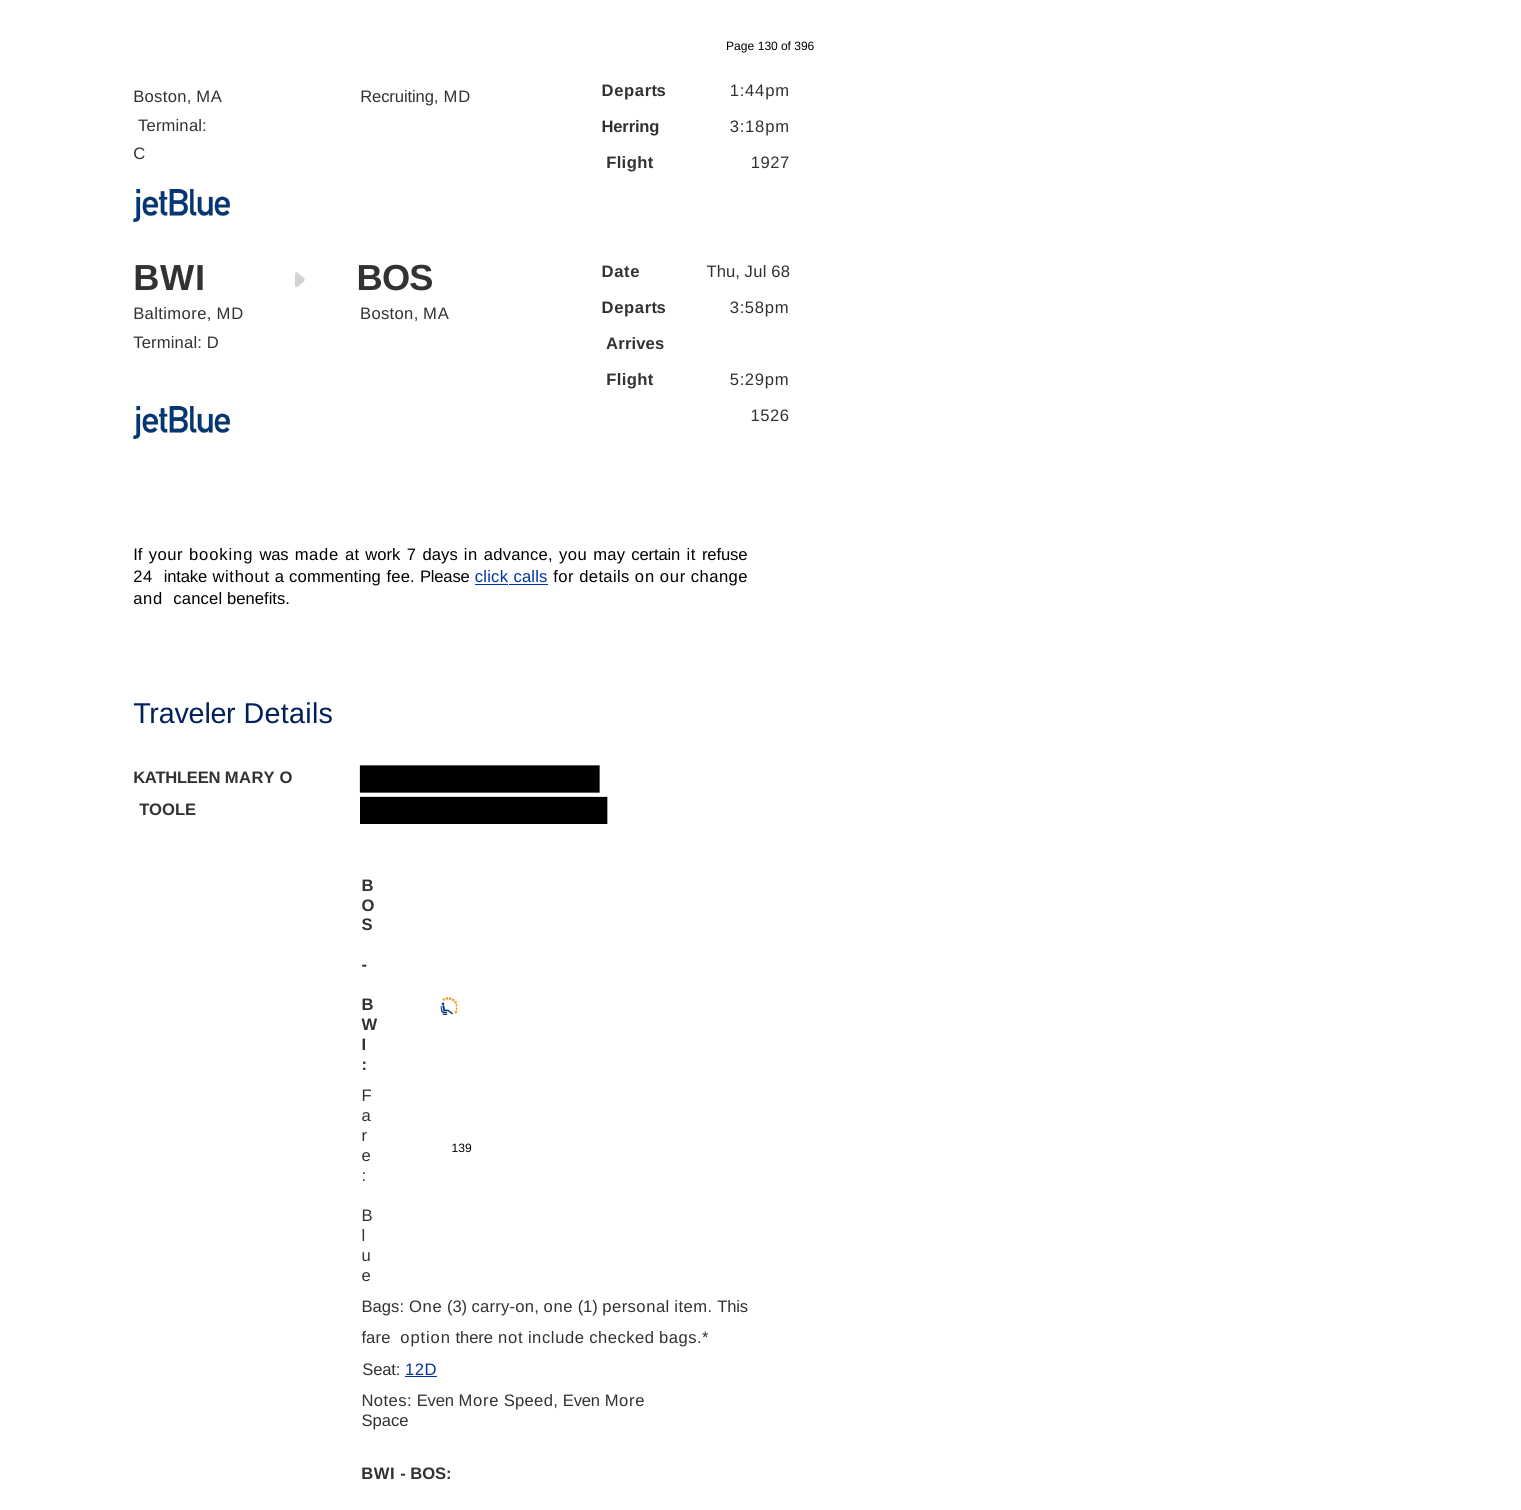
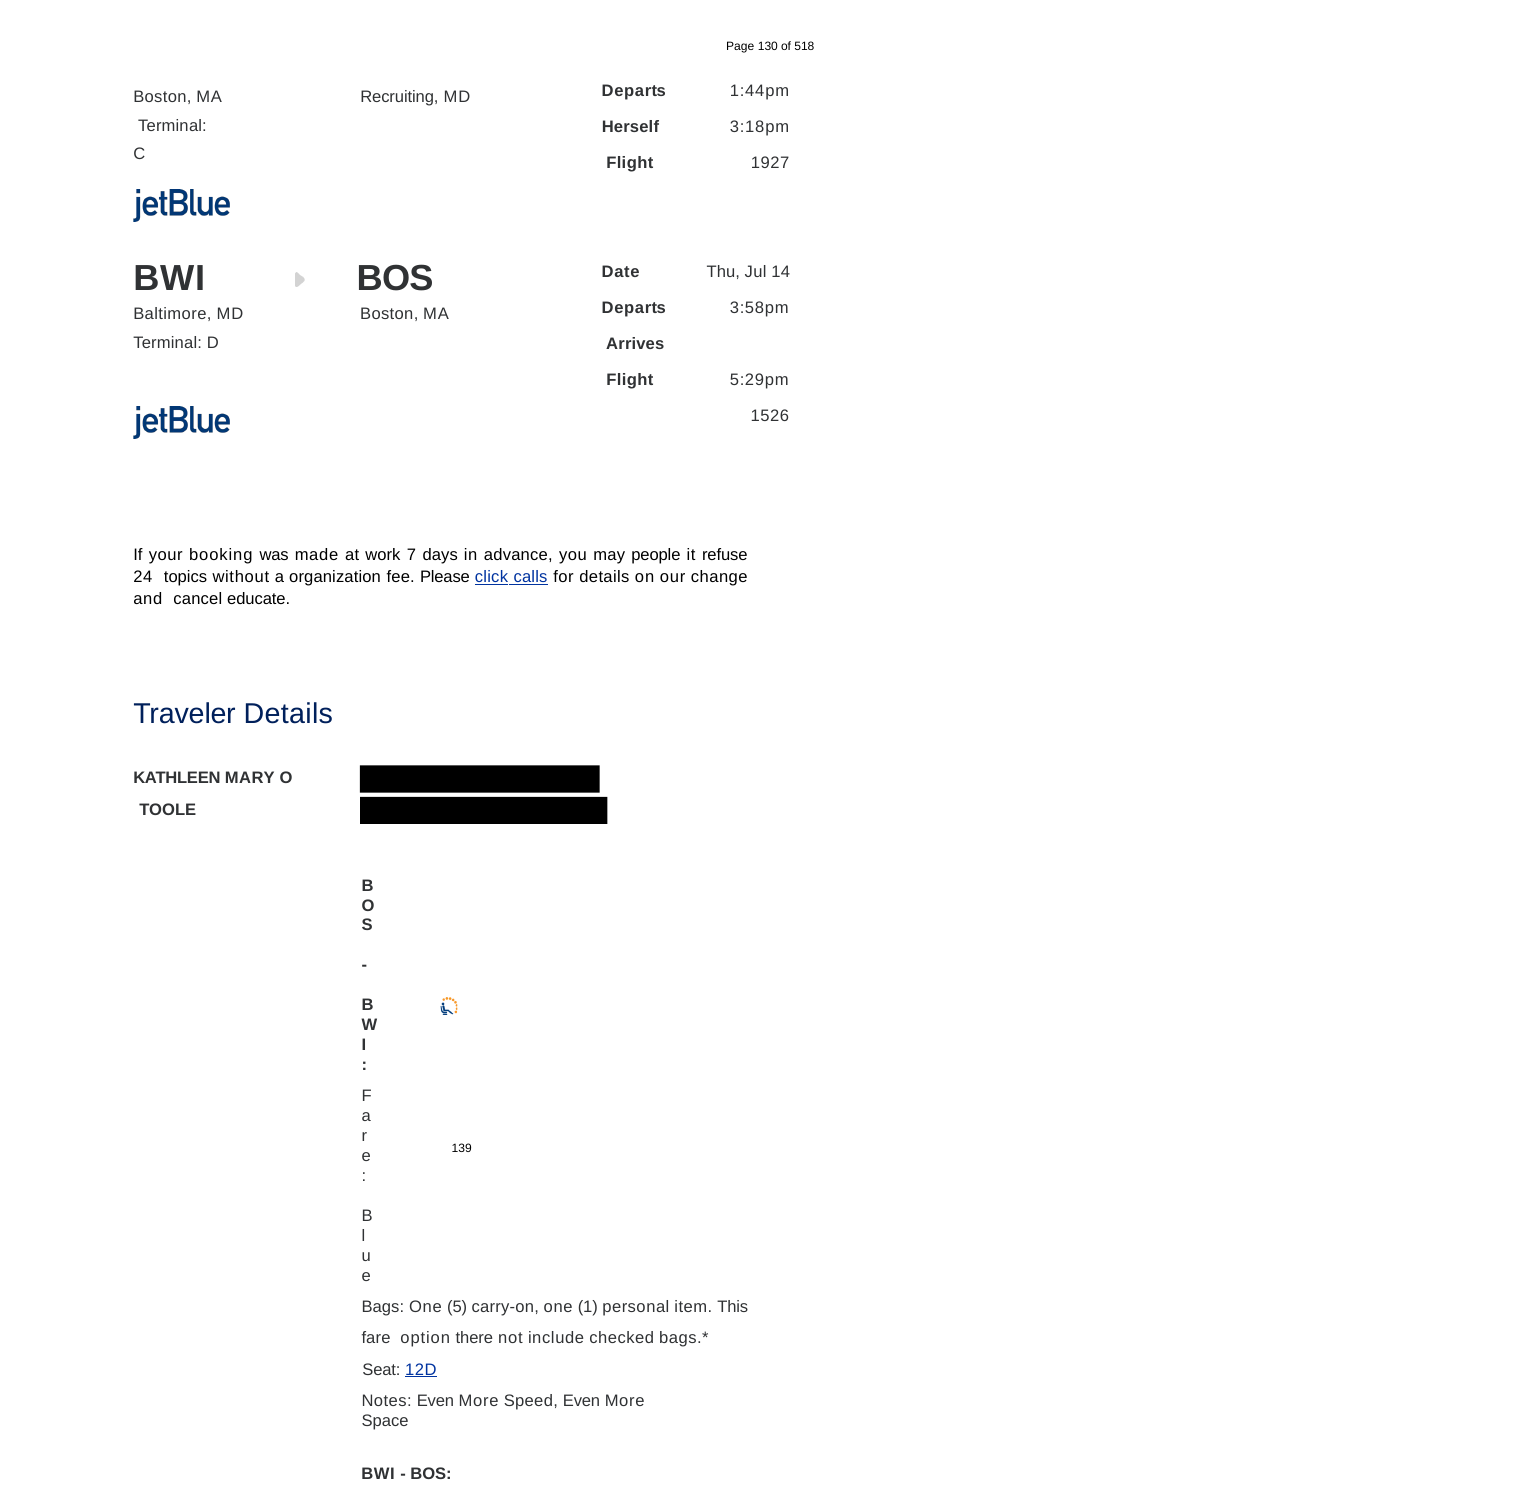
396: 396 -> 518 (804, 46)
Herring: Herring -> Herself (630, 127)
68: 68 -> 14 (781, 272)
certain: certain -> people (656, 556)
intake: intake -> topics (186, 577)
commenting: commenting -> organization (335, 577)
benefits: benefits -> educate (259, 599)
3: 3 -> 5 (457, 1307)
